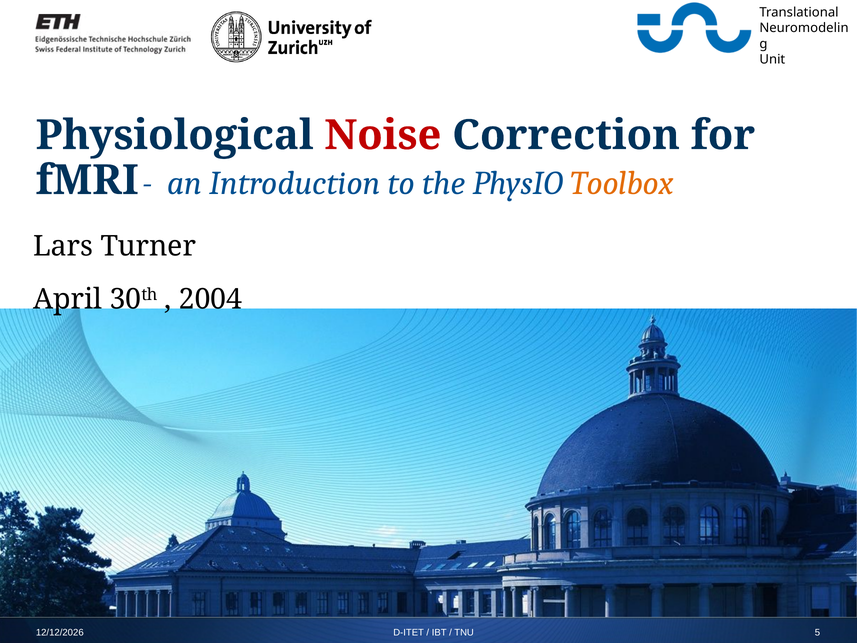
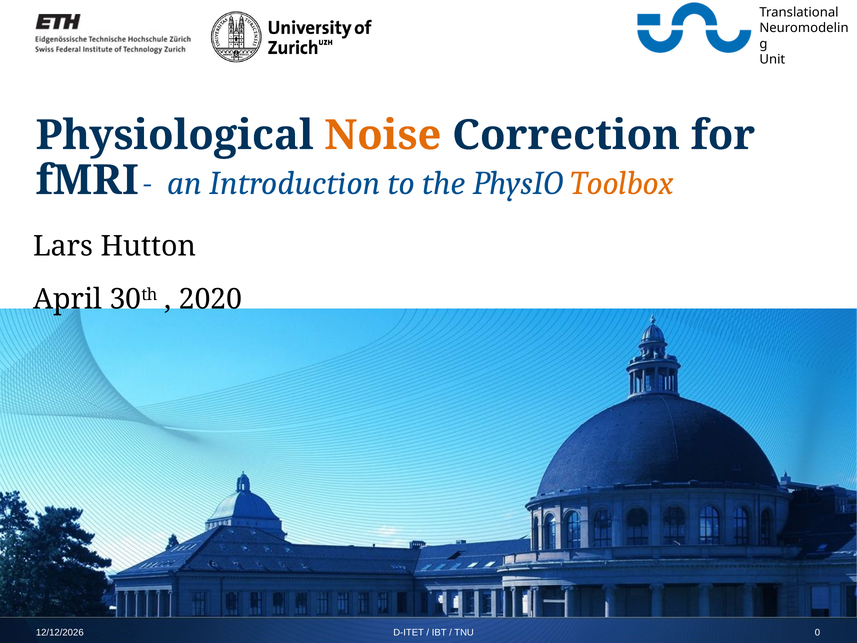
Noise colour: red -> orange (383, 135)
Turner: Turner -> Hutton (148, 246)
2004: 2004 -> 2020 (210, 299)
5: 5 -> 0 (818, 633)
